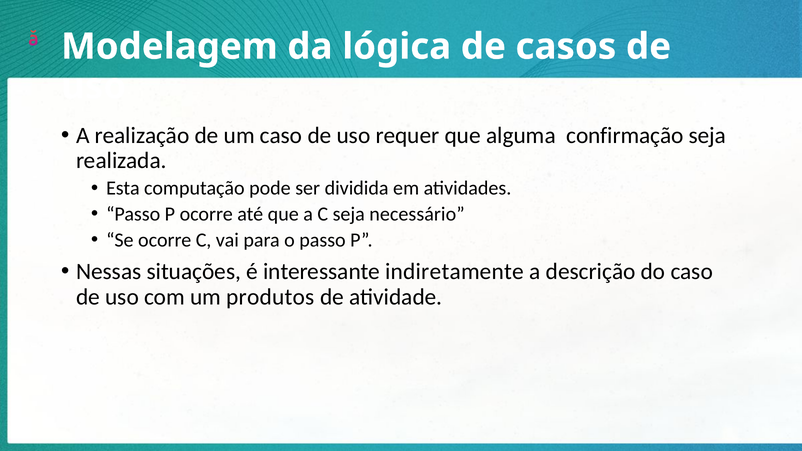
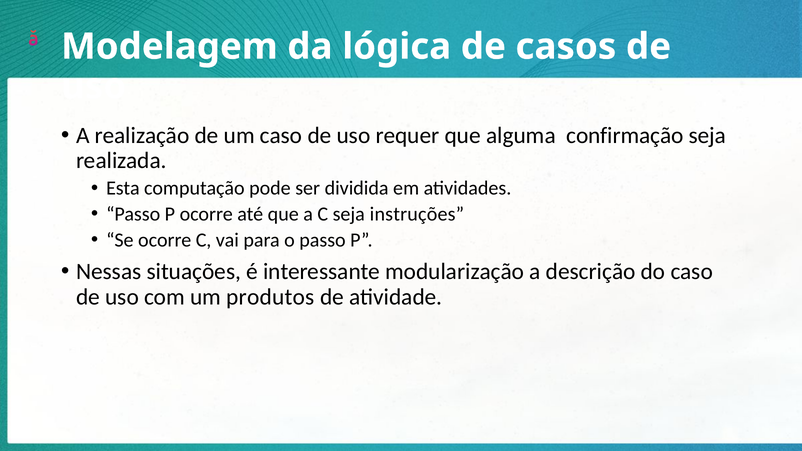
necessário: necessário -> instruções (417, 214)
indiretamente: indiretamente -> modularização (455, 272)
